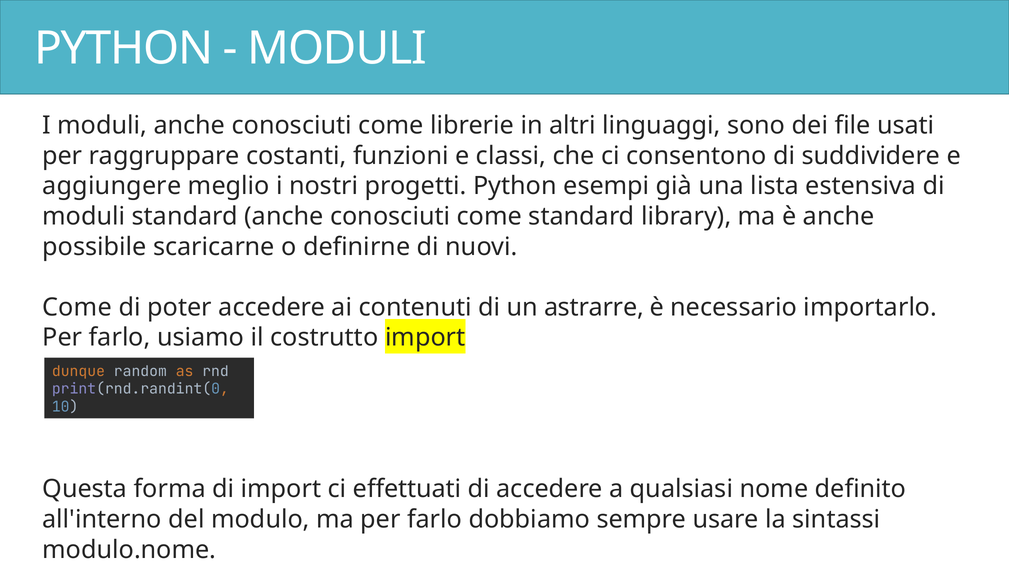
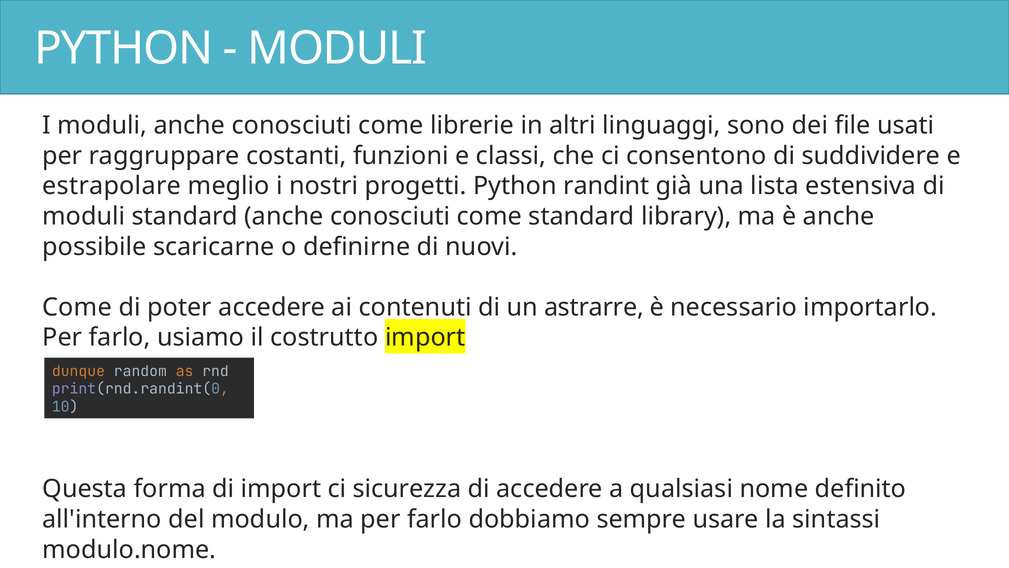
aggiungere: aggiungere -> estrapolare (112, 186)
esempi: esempi -> randint (606, 186)
effettuati: effettuati -> sicurezza (407, 489)
